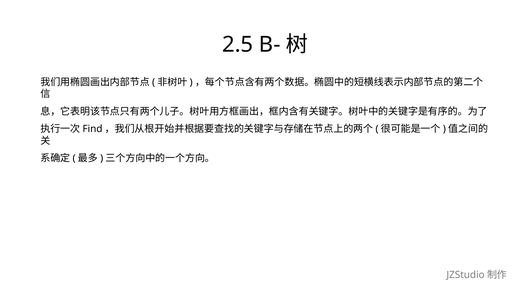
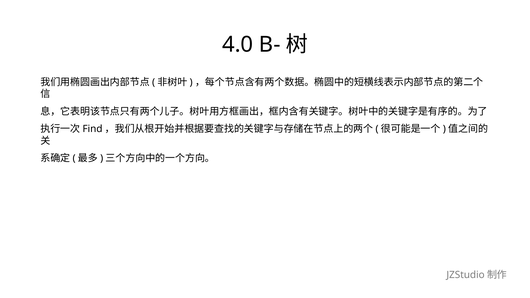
2.5: 2.5 -> 4.0 (238, 45)
